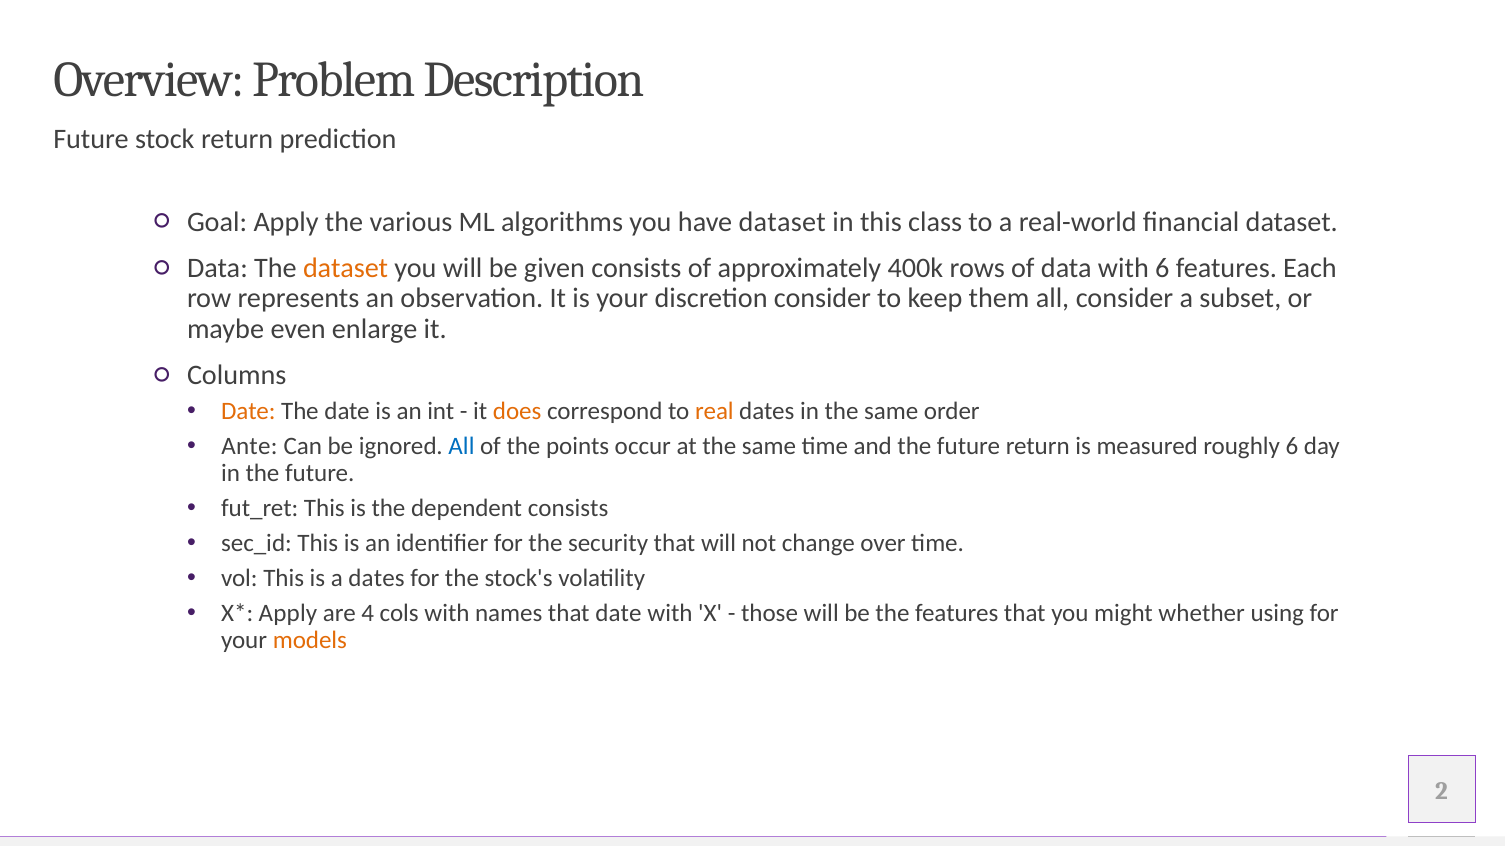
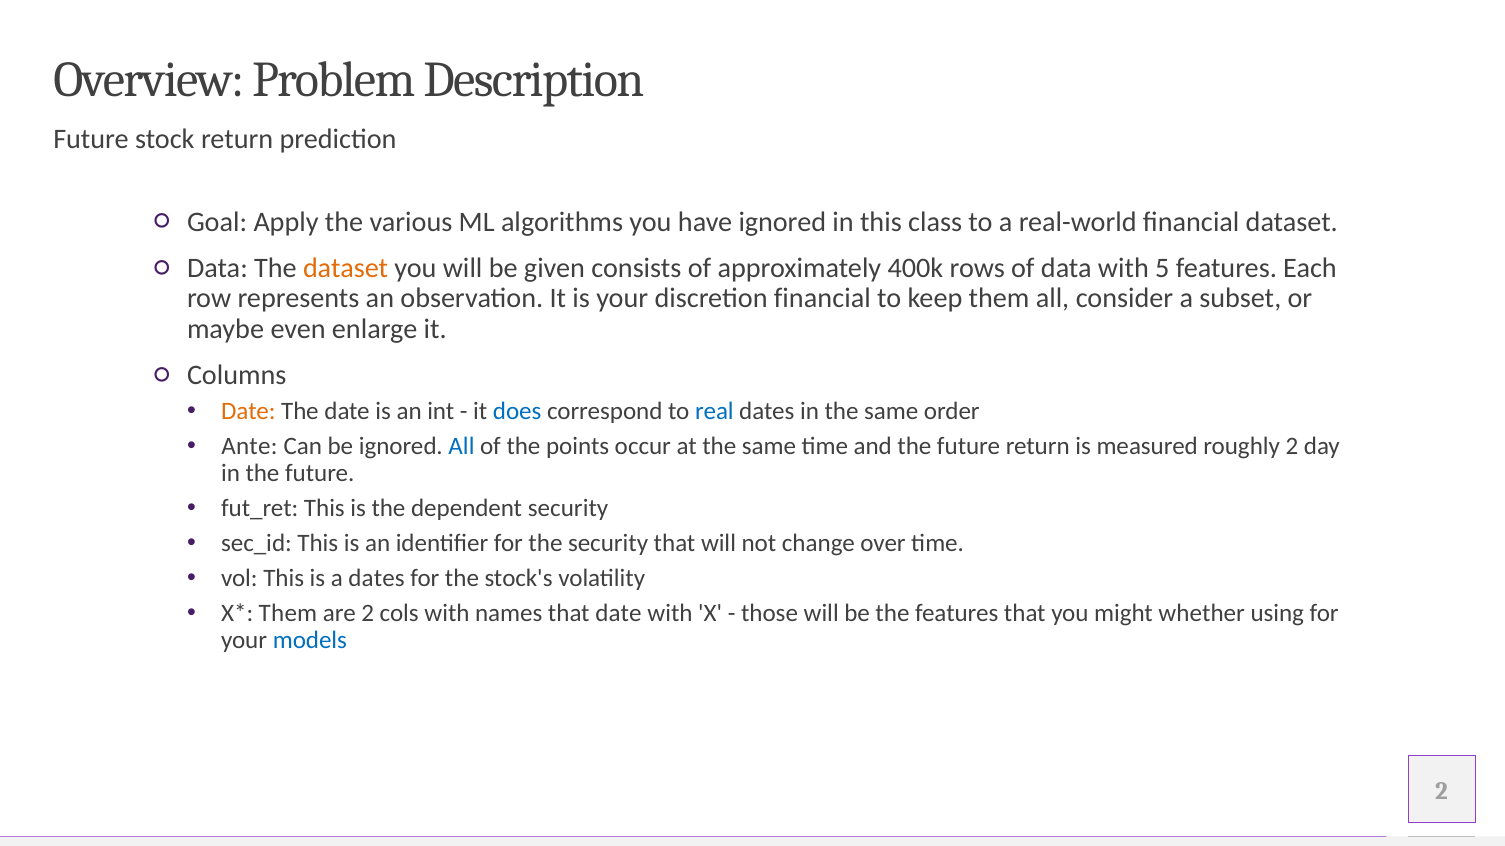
have dataset: dataset -> ignored (782, 222)
with 6: 6 -> 5 (1162, 268)
discretion consider: consider -> financial (822, 299)
does colour: orange -> blue (517, 412)
real colour: orange -> blue (714, 412)
roughly 6: 6 -> 2 (1292, 447)
dependent consists: consists -> security (568, 509)
Apply: Apply -> Them (288, 613)
are 4: 4 -> 2 (368, 613)
models colour: orange -> blue (310, 640)
